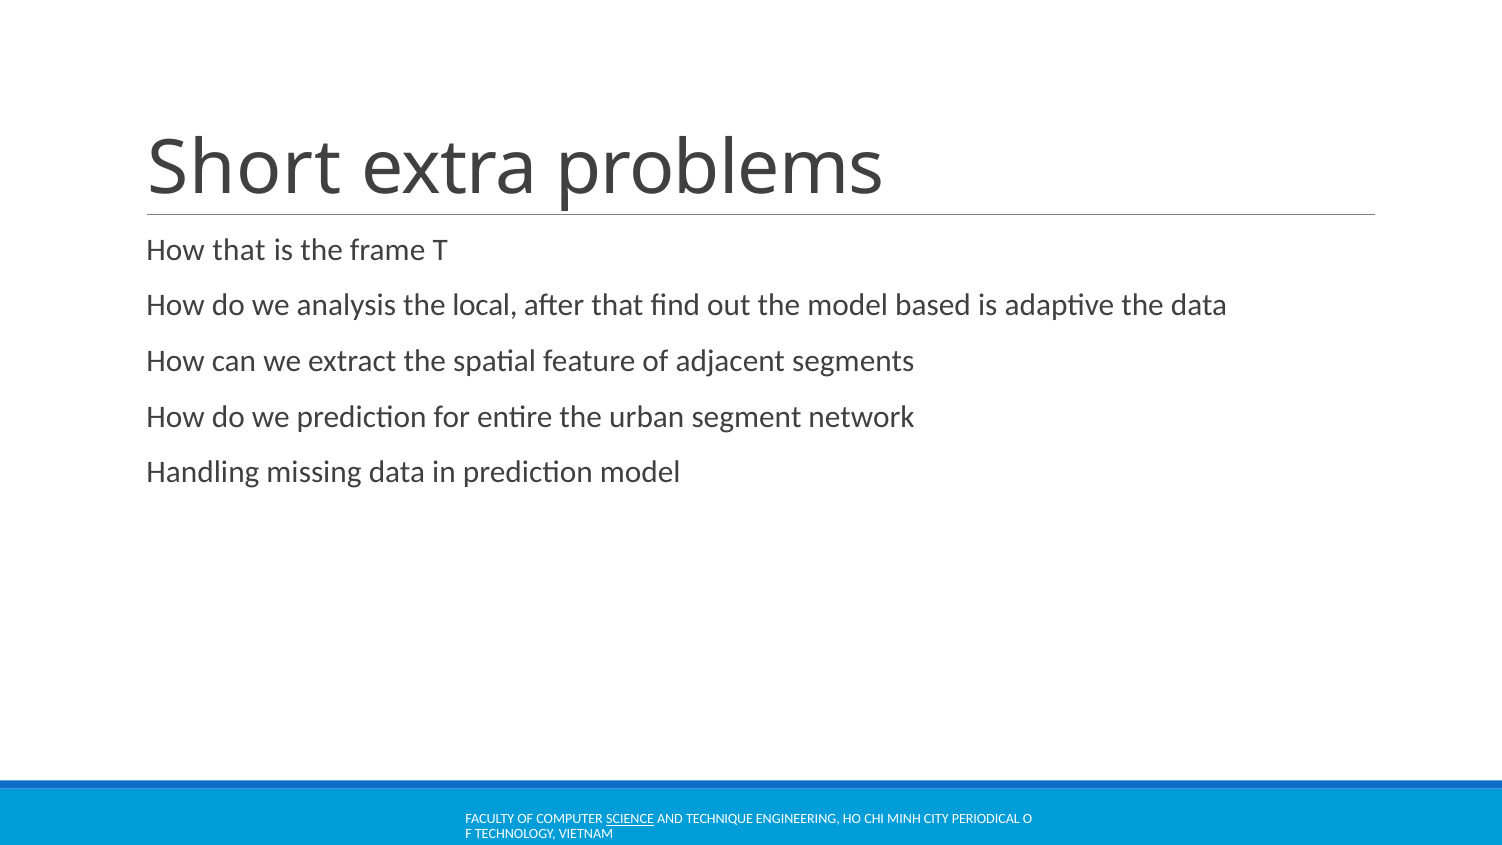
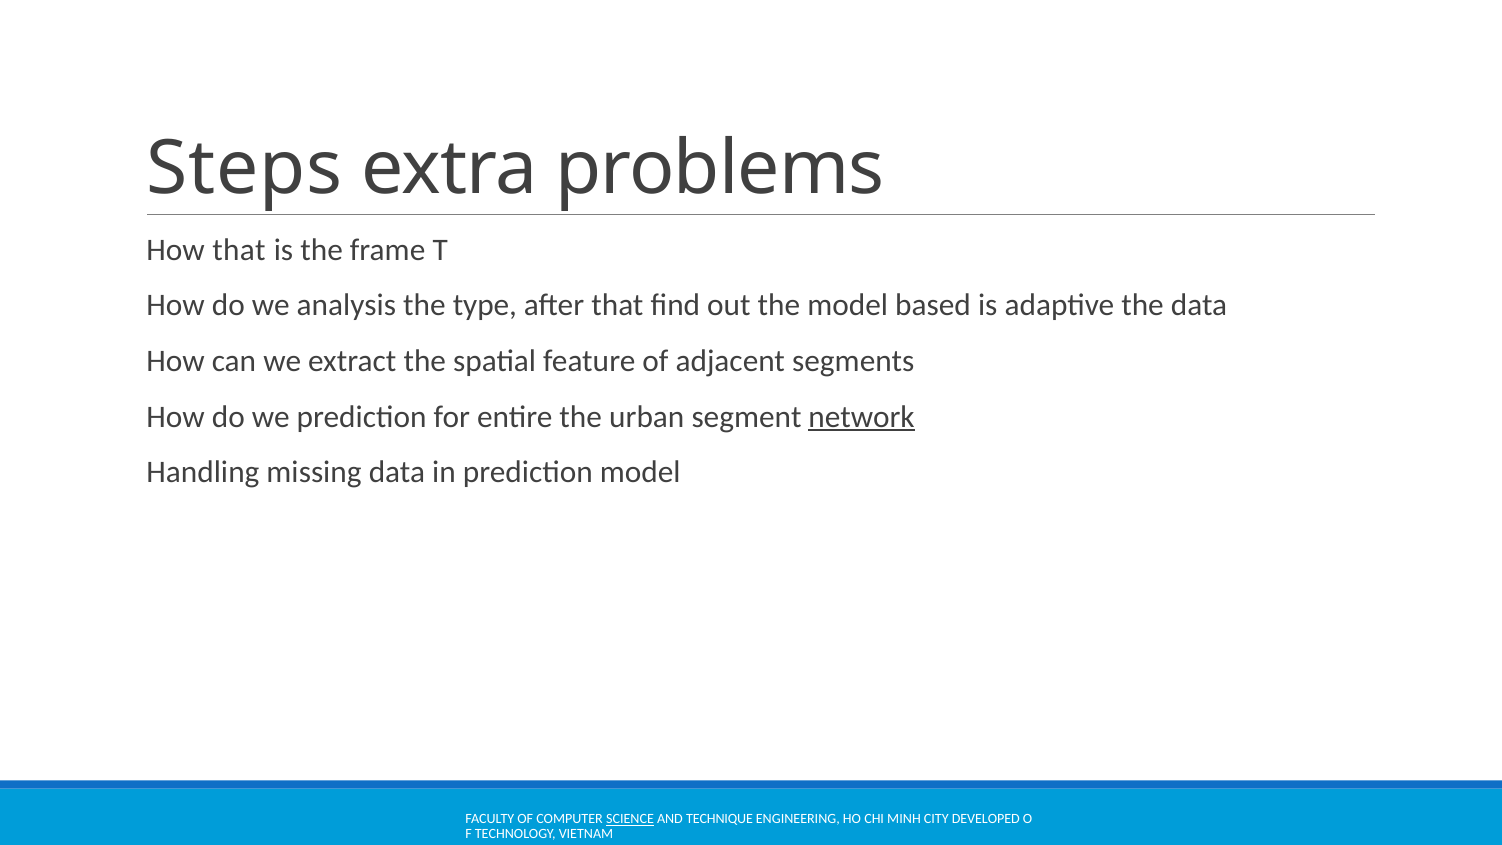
Short: Short -> Steps (244, 168)
local: local -> type (485, 305)
network underline: none -> present (862, 417)
PERIODICAL: PERIODICAL -> DEVELOPED (986, 819)
